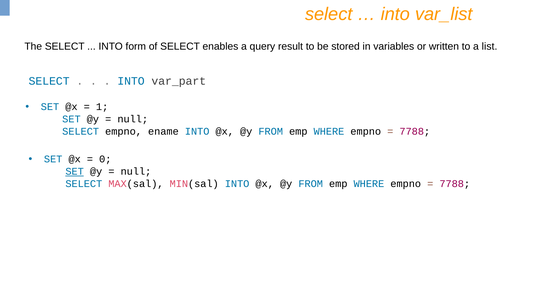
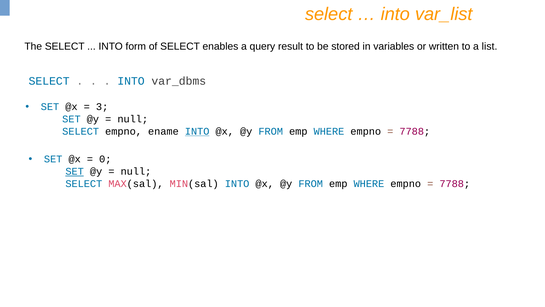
var_part: var_part -> var_dbms (179, 81)
1: 1 -> 3 (102, 107)
INTO underline: none -> present (197, 131)
